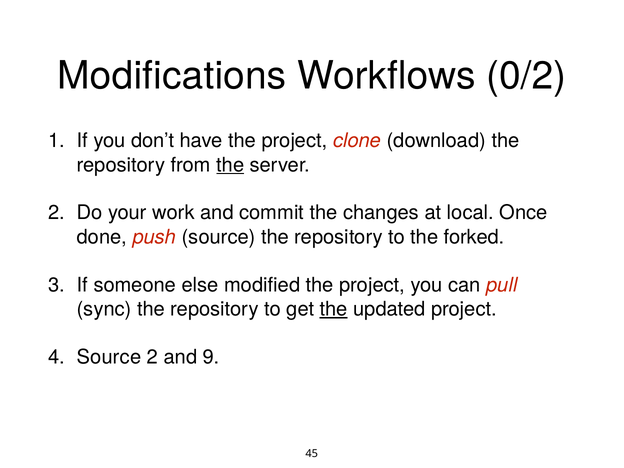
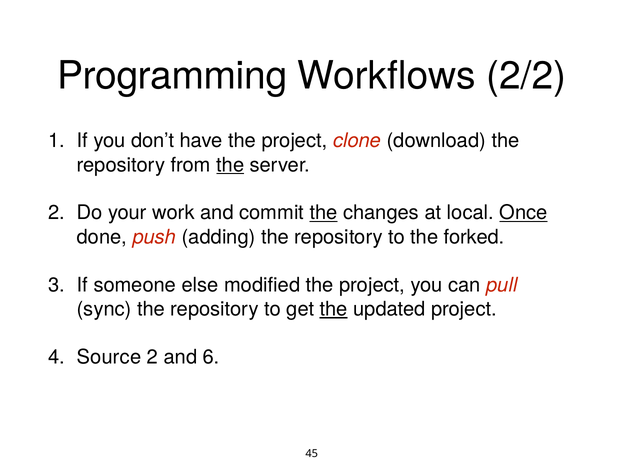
Modifications: Modifications -> Programming (172, 76)
0/2: 0/2 -> 2/2 (526, 76)
the underline: none -> present (324, 213)
Once underline: none -> present (523, 213)
push source: source -> adding (219, 237)
9: 9 -> 6 (211, 357)
